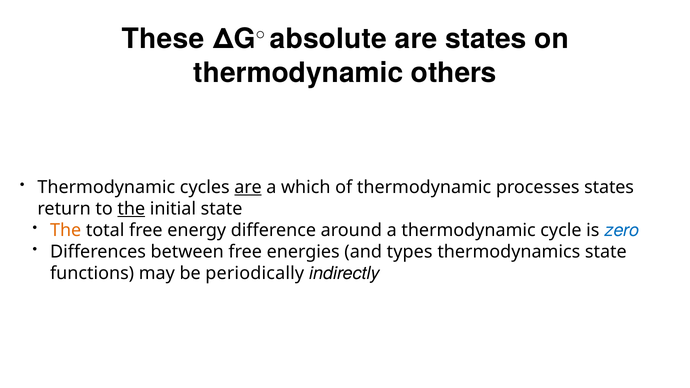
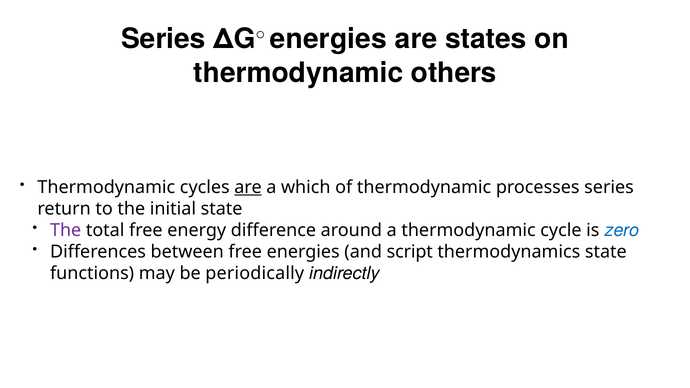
These: These -> Series (163, 39)
absolute: absolute -> energies (328, 39)
processes states: states -> series (609, 187)
the underline: present -> none (131, 209)
The colour: orange -> purple (66, 230)
types: types -> script (410, 252)
